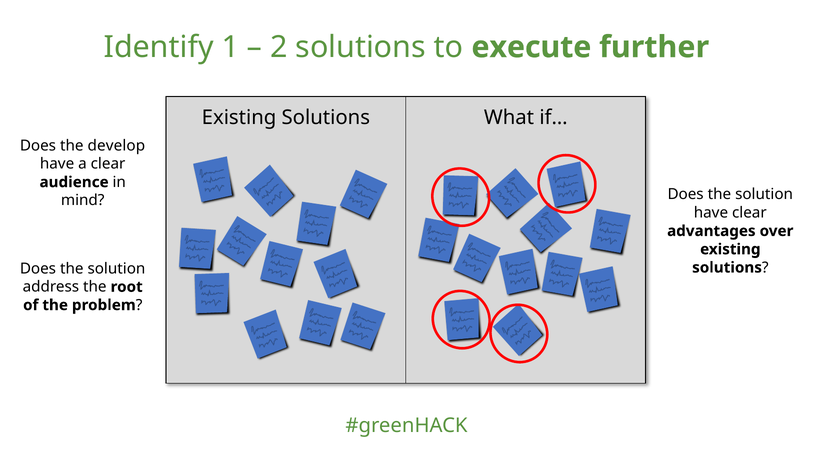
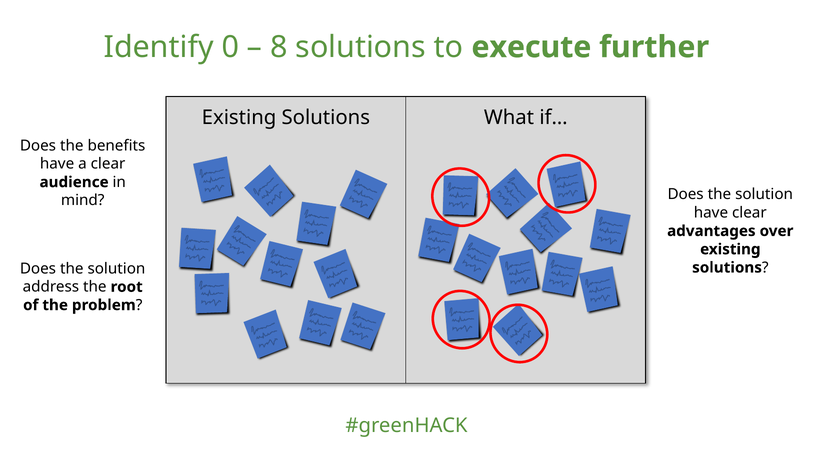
1: 1 -> 0 (230, 47)
2: 2 -> 8 (279, 47)
develop: develop -> benefits (116, 146)
